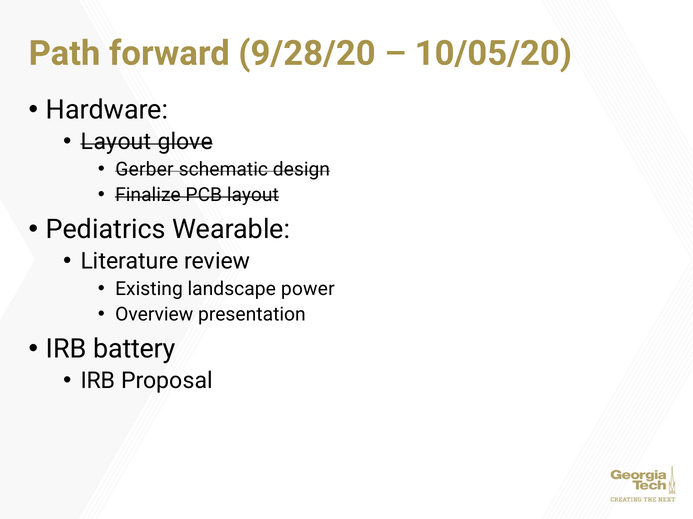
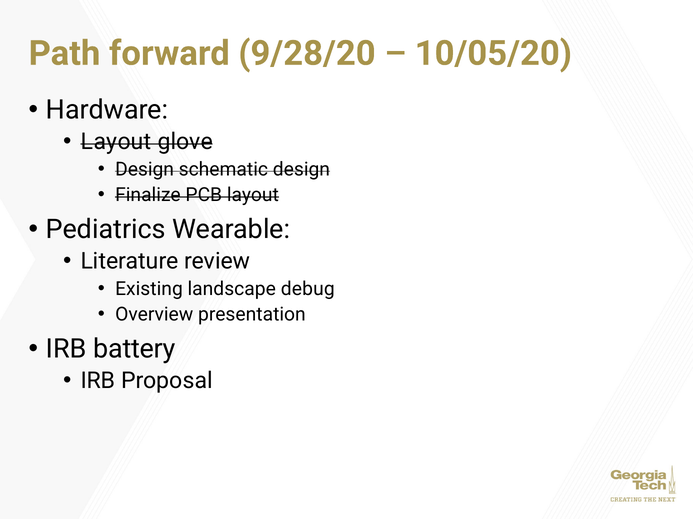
Gerber: Gerber -> Design (145, 169)
power: power -> debug (308, 289)
